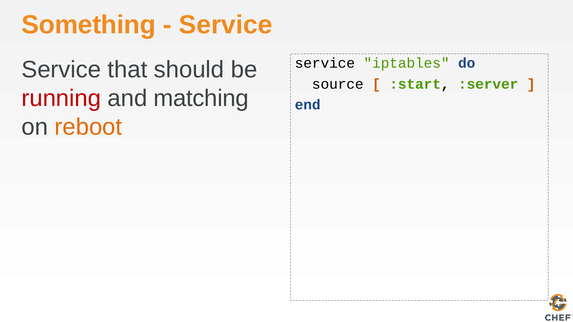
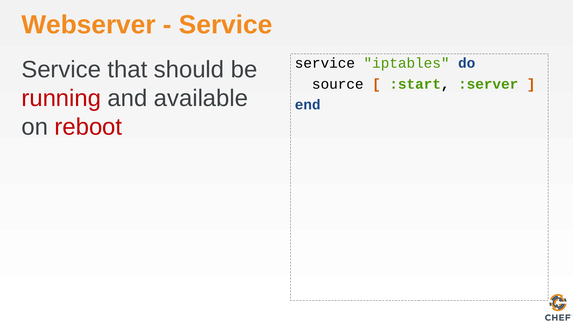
Something: Something -> Webserver (89, 25)
matching: matching -> available (201, 98)
reboot colour: orange -> red (88, 127)
